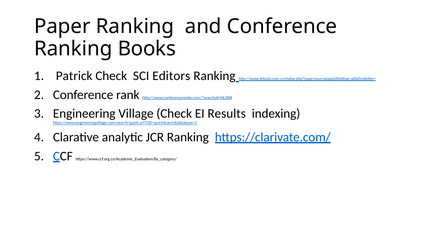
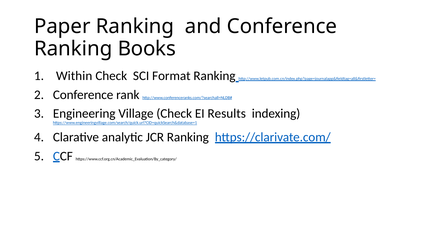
Patrick: Patrick -> Within (74, 76)
Editors: Editors -> Format (171, 76)
